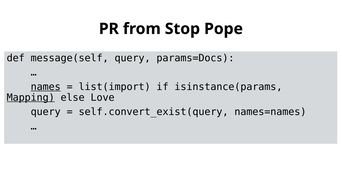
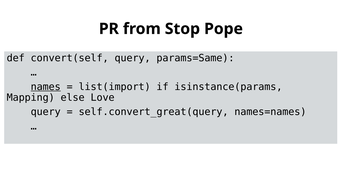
message(self: message(self -> convert(self (70, 58)
params=Docs: params=Docs -> params=Same (195, 58)
Mapping underline: present -> none (31, 97)
self.convert_exist(query: self.convert_exist(query -> self.convert_great(query (154, 112)
